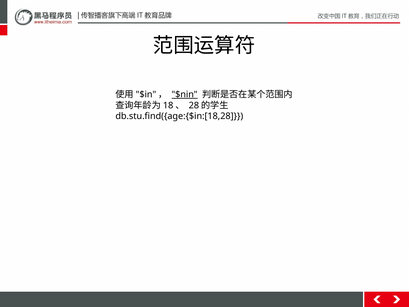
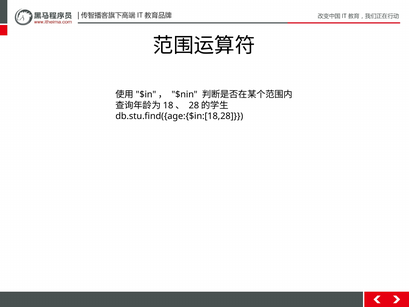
$nin underline: present -> none (185, 94)
